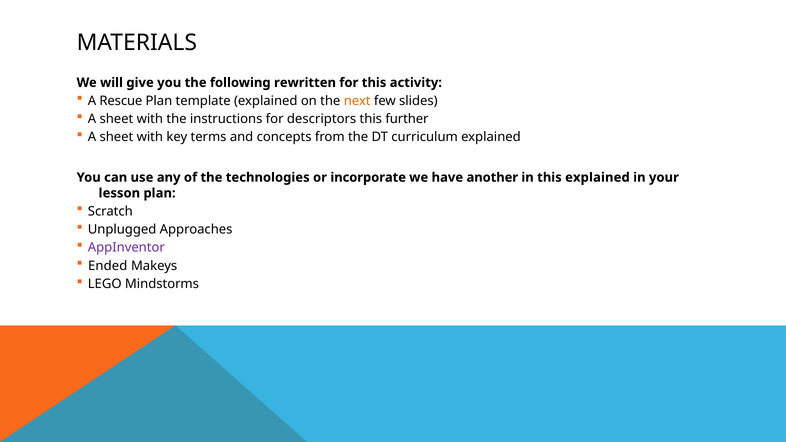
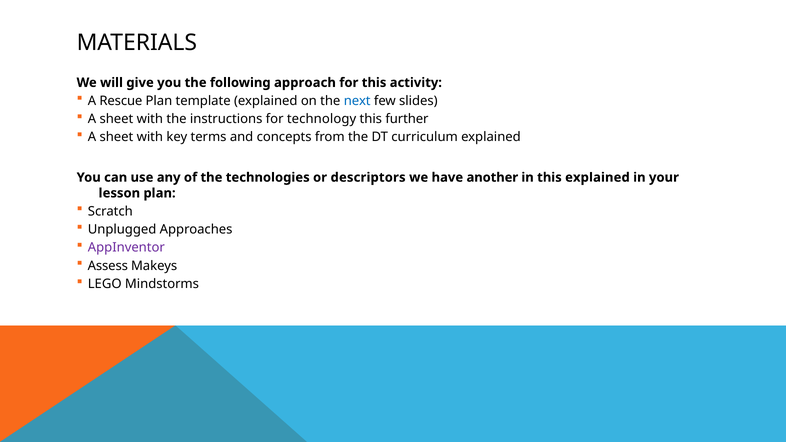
rewritten: rewritten -> approach (305, 83)
next colour: orange -> blue (357, 101)
descriptors: descriptors -> technology (322, 119)
incorporate: incorporate -> descriptors (368, 177)
Ended: Ended -> Assess (108, 266)
